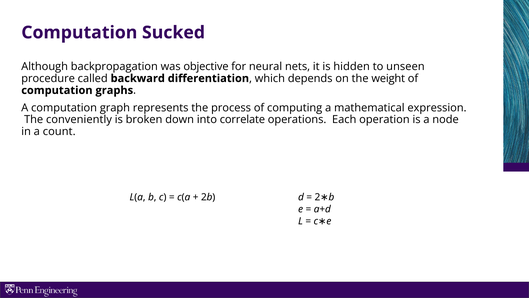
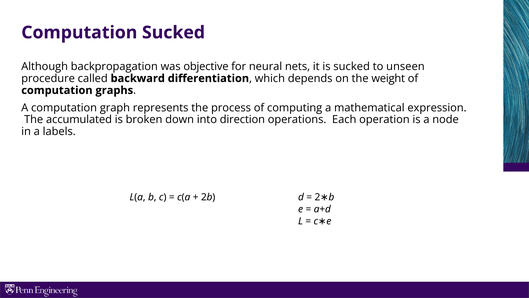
is hidden: hidden -> sucked (352, 66)
conveniently: conveniently -> accumulated (79, 120)
correlate: correlate -> direction (242, 120)
count: count -> labels (59, 131)
